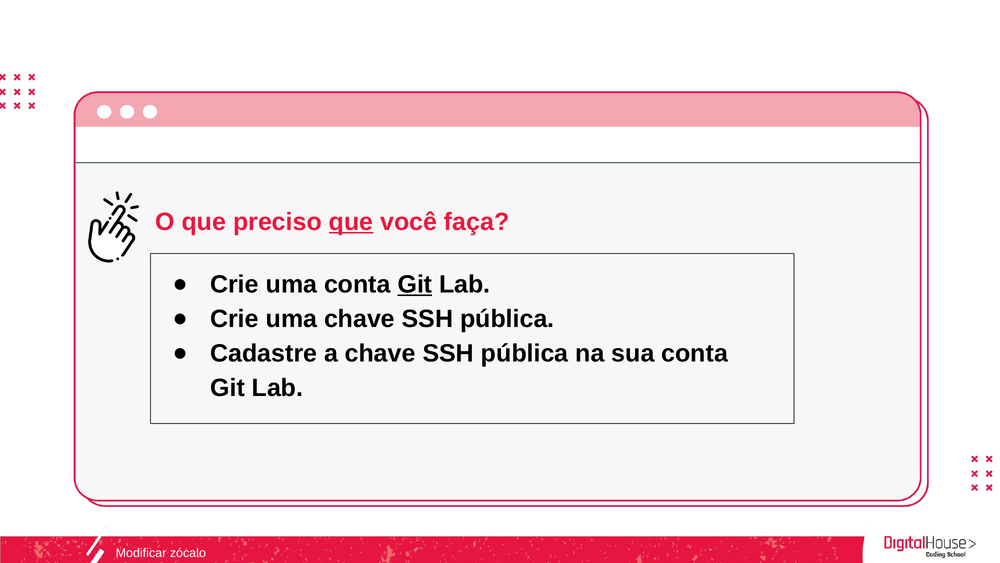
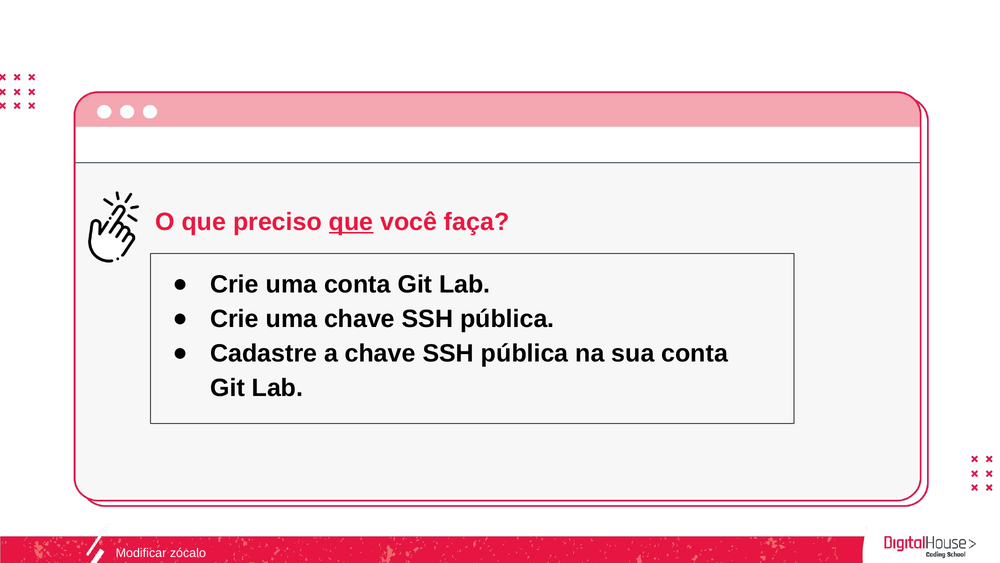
Git underline: present -> none (415, 284)
